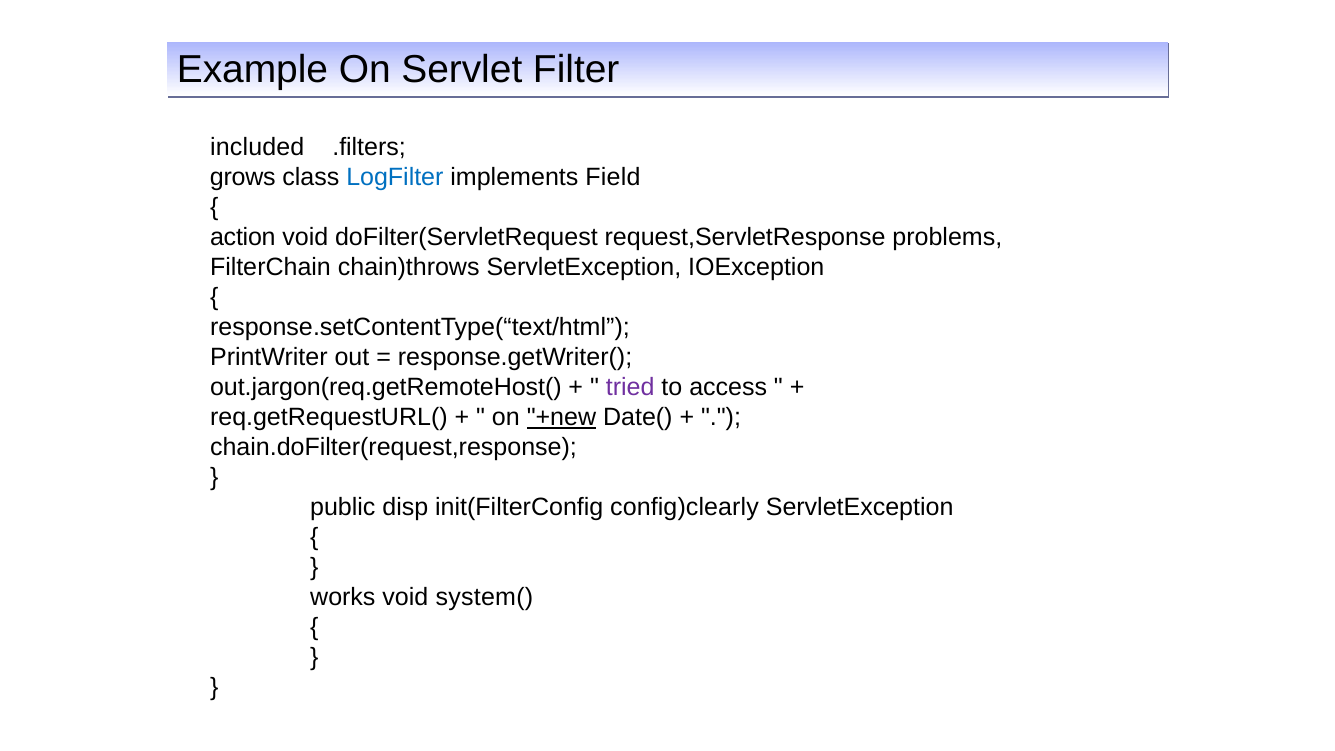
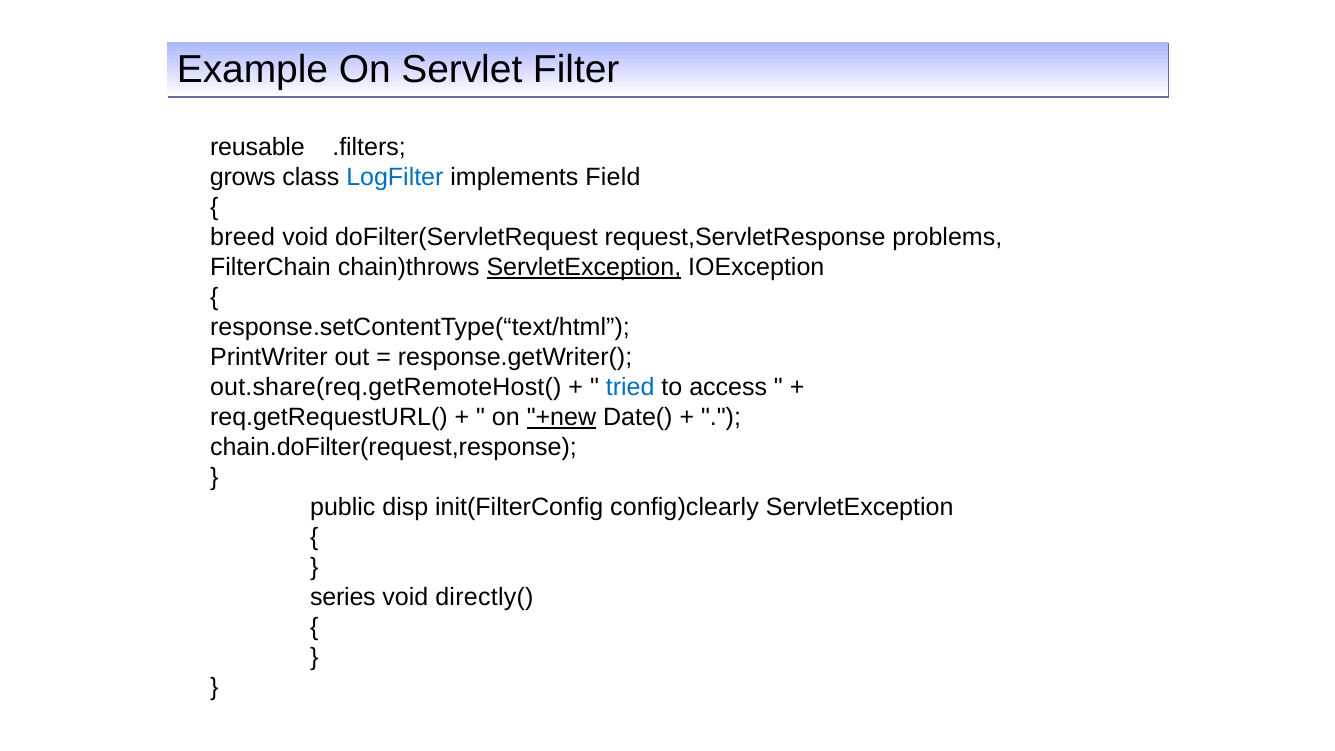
included: included -> reusable (257, 147)
action: action -> breed (243, 237)
ServletException underline: none -> present (584, 267)
out.jargon(req.getRemoteHost(: out.jargon(req.getRemoteHost( -> out.share(req.getRemoteHost( (386, 387)
tried colour: purple -> blue (630, 387)
works: works -> series (343, 597)
system(: system( -> directly( (484, 597)
